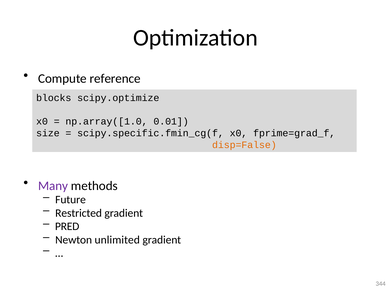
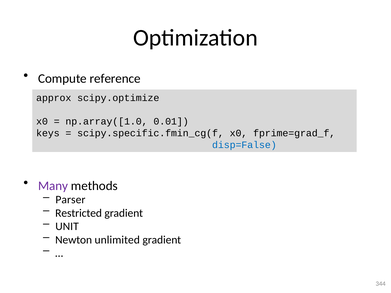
blocks: blocks -> approx (54, 98)
size: size -> keys (48, 133)
disp=False colour: orange -> blue (244, 145)
Future: Future -> Parser (70, 200)
PRED: PRED -> UNIT (67, 227)
